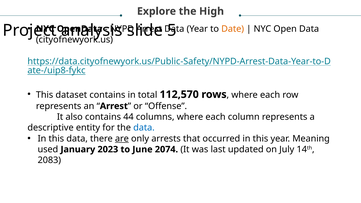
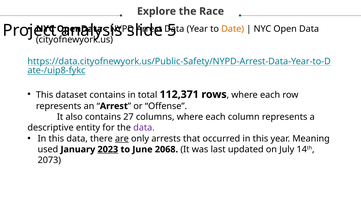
High: High -> Race (212, 11)
112,570: 112,570 -> 112,371 (179, 94)
44: 44 -> 27 (128, 117)
data colour: blue -> purple (144, 128)
2023 underline: none -> present (108, 149)
2074: 2074 -> 2068 (166, 149)
2083: 2083 -> 2073 (49, 160)
